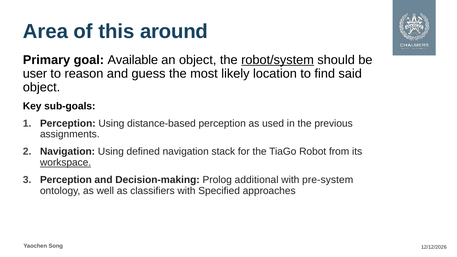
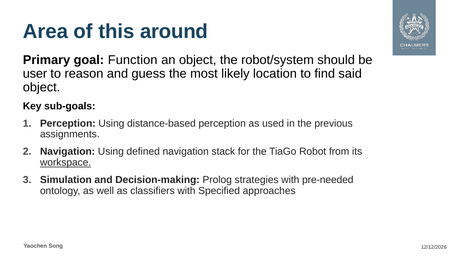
Available: Available -> Function (133, 60)
robot/system underline: present -> none (278, 60)
Perception: Perception -> Simulation (66, 180)
additional: additional -> strategies (257, 180)
pre-system: pre-system -> pre-needed (328, 180)
